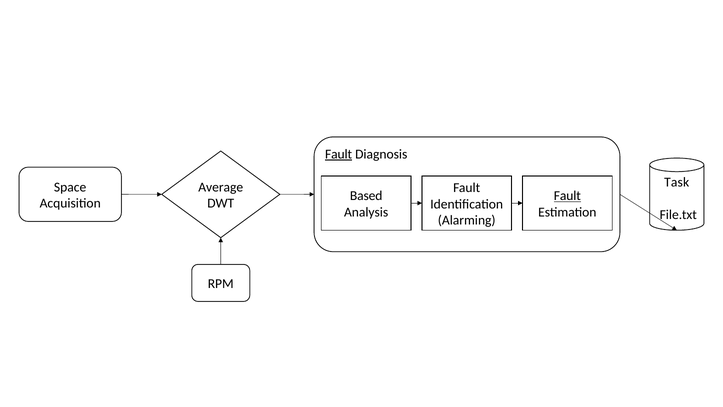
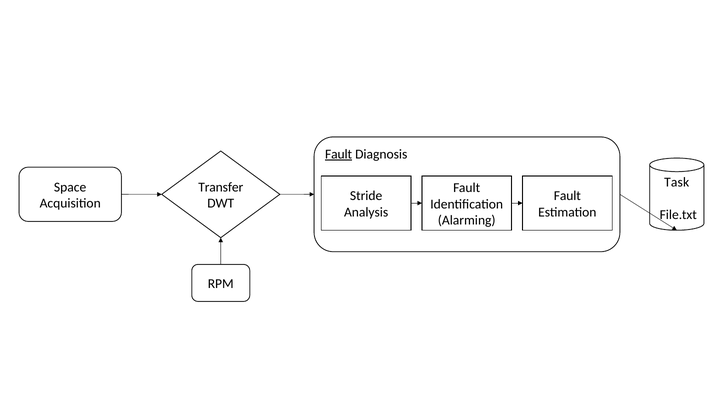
Average: Average -> Transfer (221, 187)
Based: Based -> Stride (366, 196)
Fault underline: present -> none (567, 196)
